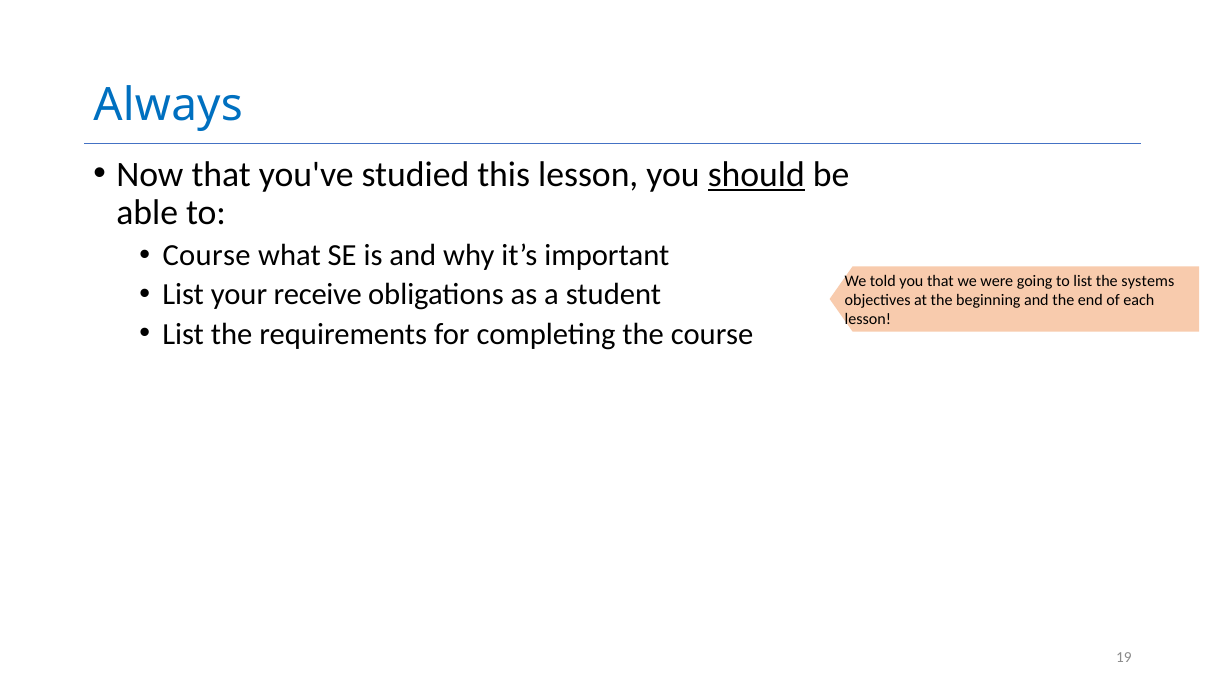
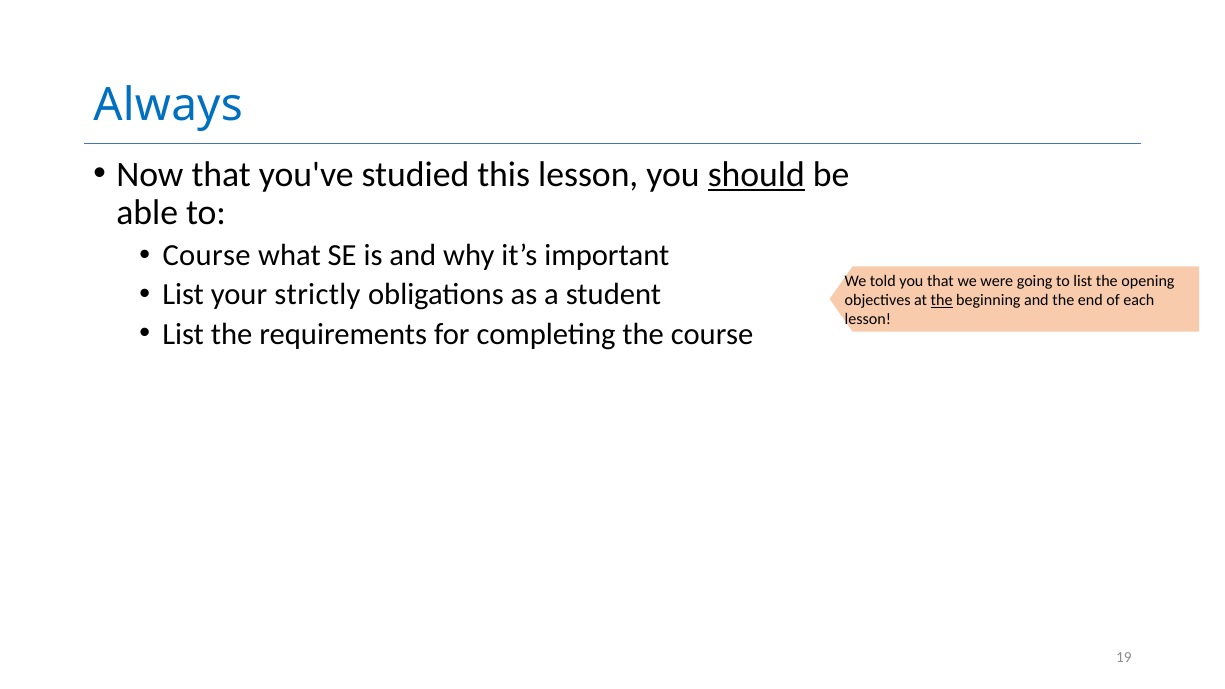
systems: systems -> opening (1148, 281)
receive: receive -> strictly (317, 295)
the underline: none -> present (942, 300)
